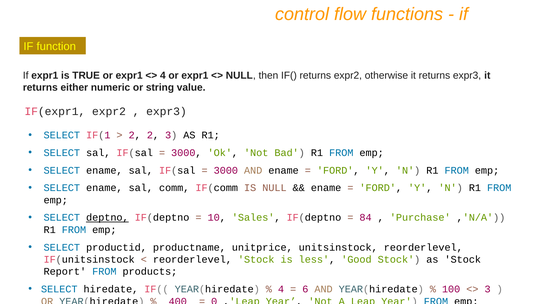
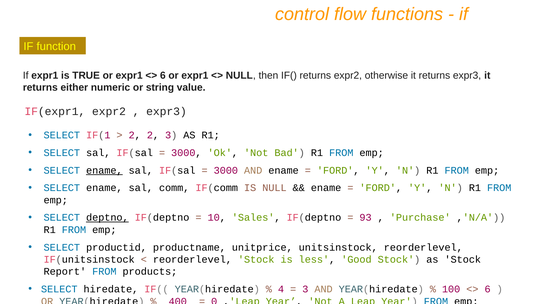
4: 4 -> 6 (163, 75)
ename underline: none -> present (104, 170)
84: 84 -> 93 (366, 217)
6: 6 -> 3 (305, 289)
3: 3 -> 6 (488, 289)
